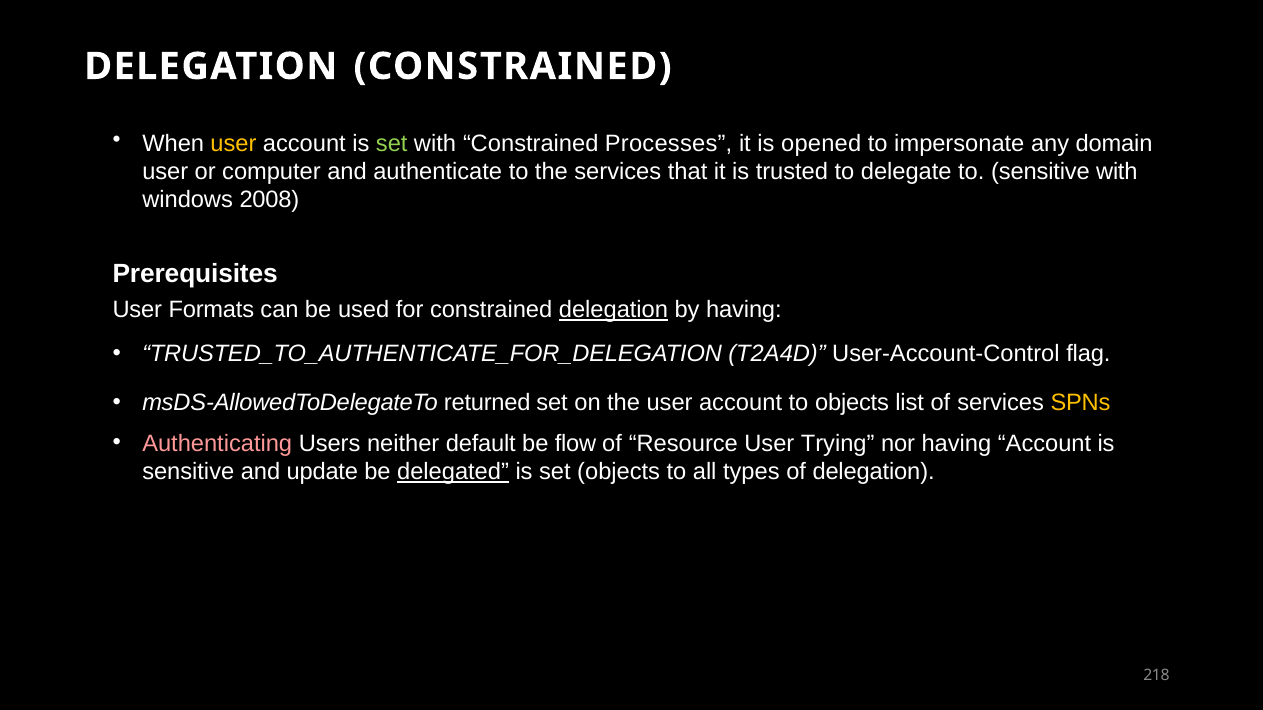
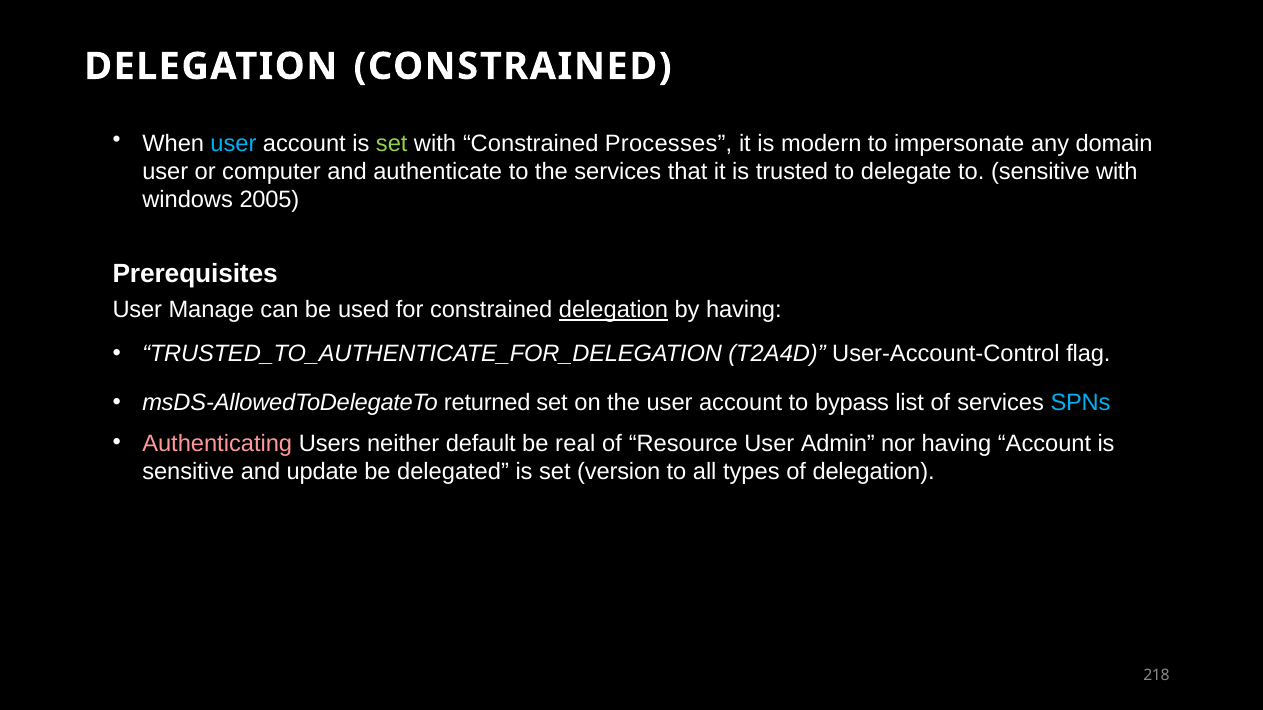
user colour: yellow -> light blue (233, 143)
opened: opened -> modern (821, 143)
2008: 2008 -> 2005 (269, 200)
Formats: Formats -> Manage (211, 310)
to objects: objects -> bypass (852, 403)
SPNs colour: yellow -> light blue (1081, 403)
flow: flow -> real (575, 444)
Trying: Trying -> Admin (838, 444)
delegated underline: present -> none (453, 472)
set objects: objects -> version (619, 472)
